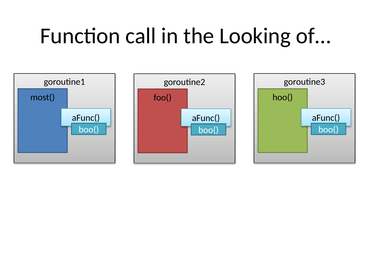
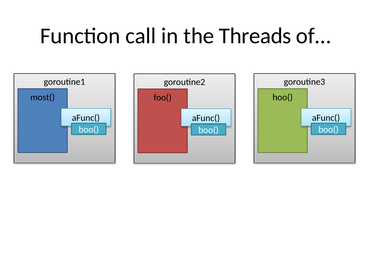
Looking: Looking -> Threads (255, 36)
